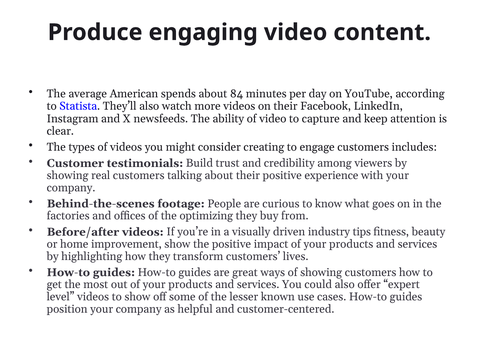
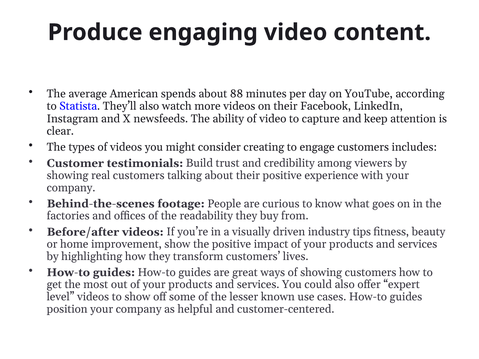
84: 84 -> 88 (237, 94)
optimizing: optimizing -> readability (206, 216)
